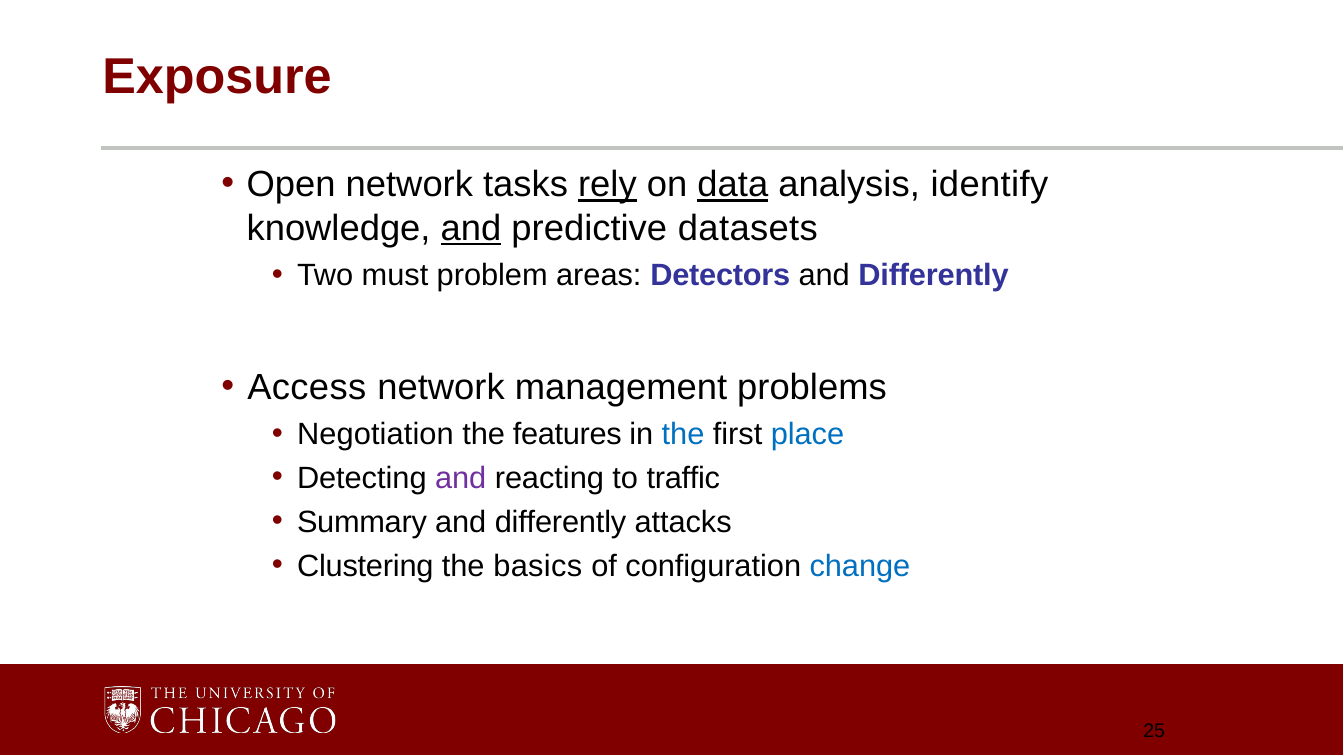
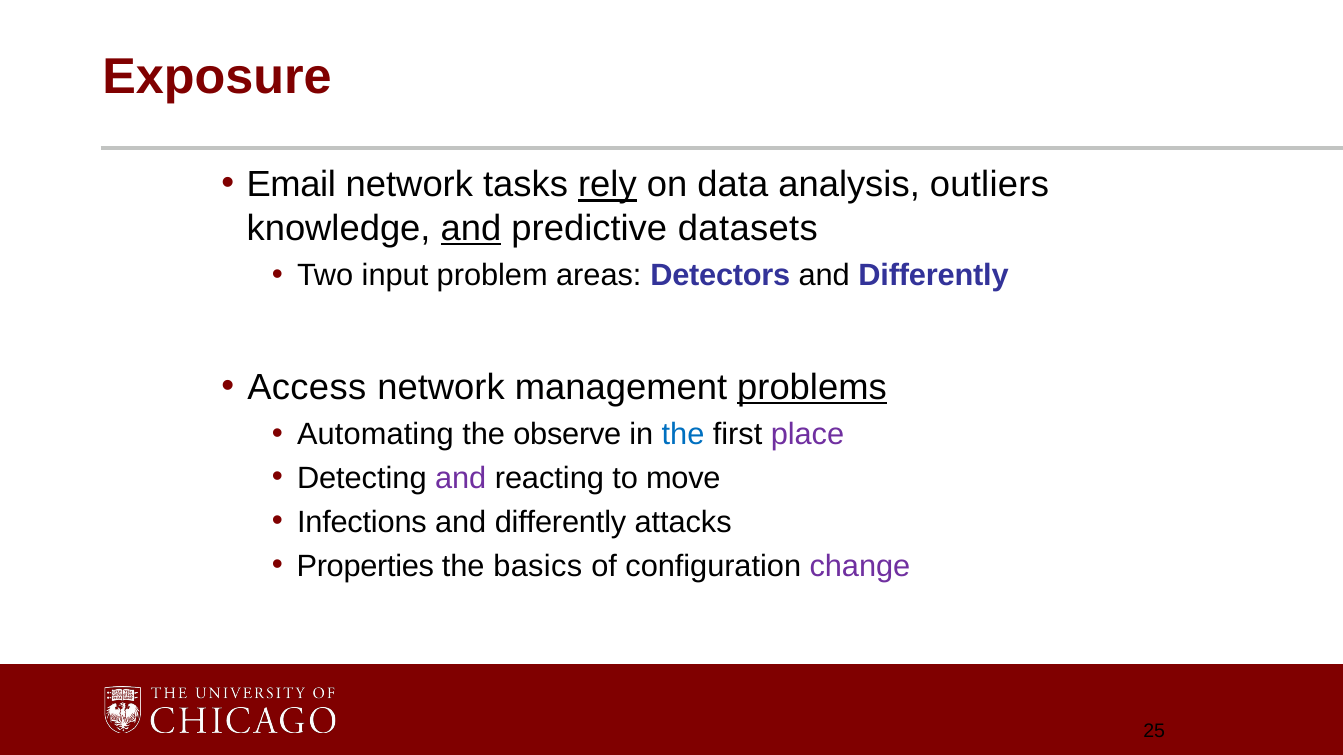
Open: Open -> Email (291, 185)
data underline: present -> none (733, 185)
identify: identify -> outliers (989, 185)
must: must -> input (395, 276)
problems underline: none -> present (812, 388)
Negotiation: Negotiation -> Automating (375, 435)
features: features -> observe (567, 435)
place colour: blue -> purple (807, 435)
traffic: traffic -> move (683, 479)
Summary: Summary -> Infections (362, 522)
Clustering: Clustering -> Properties (365, 566)
change colour: blue -> purple (860, 566)
